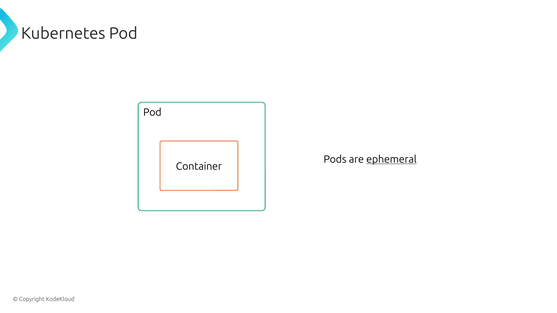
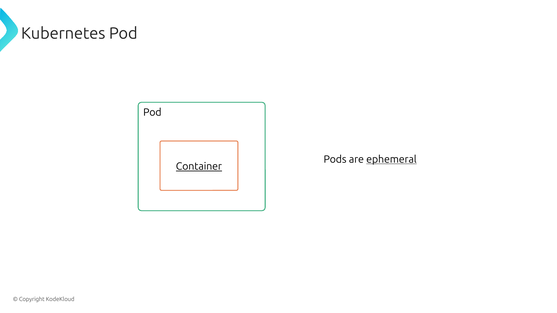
Container underline: none -> present (199, 167)
